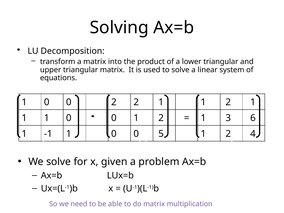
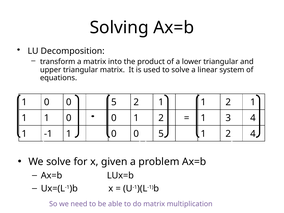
2: 2 -> 5 (114, 102)
3 6: 6 -> 4 (253, 118)
